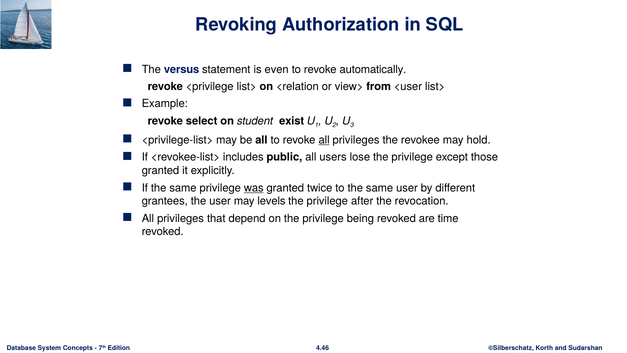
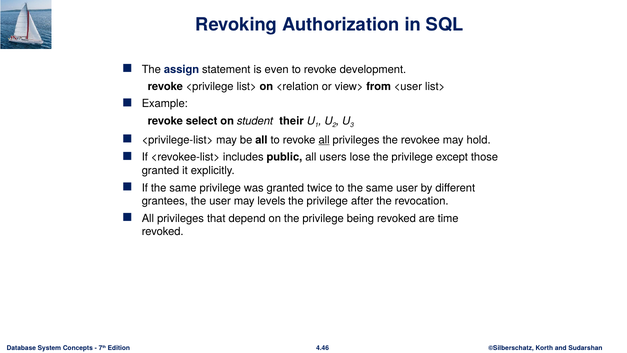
versus: versus -> assign (182, 69)
automatically: automatically -> development (373, 69)
exist: exist -> their (292, 121)
was underline: present -> none (254, 188)
